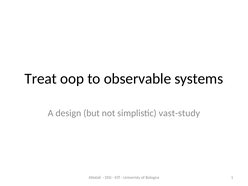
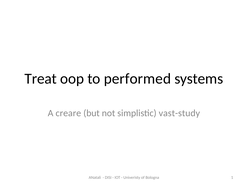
observable: observable -> performed (137, 79)
design: design -> creare (68, 113)
